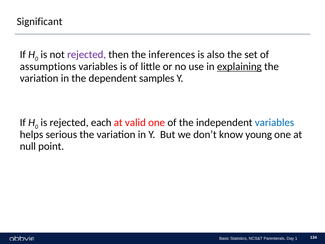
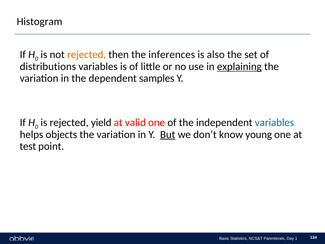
Significant: Significant -> Histogram (40, 22)
rejected colour: purple -> orange (87, 54)
assumptions: assumptions -> distributions (48, 67)
each: each -> yield (101, 122)
serious: serious -> objects (61, 134)
But underline: none -> present (168, 134)
null: null -> test (28, 146)
